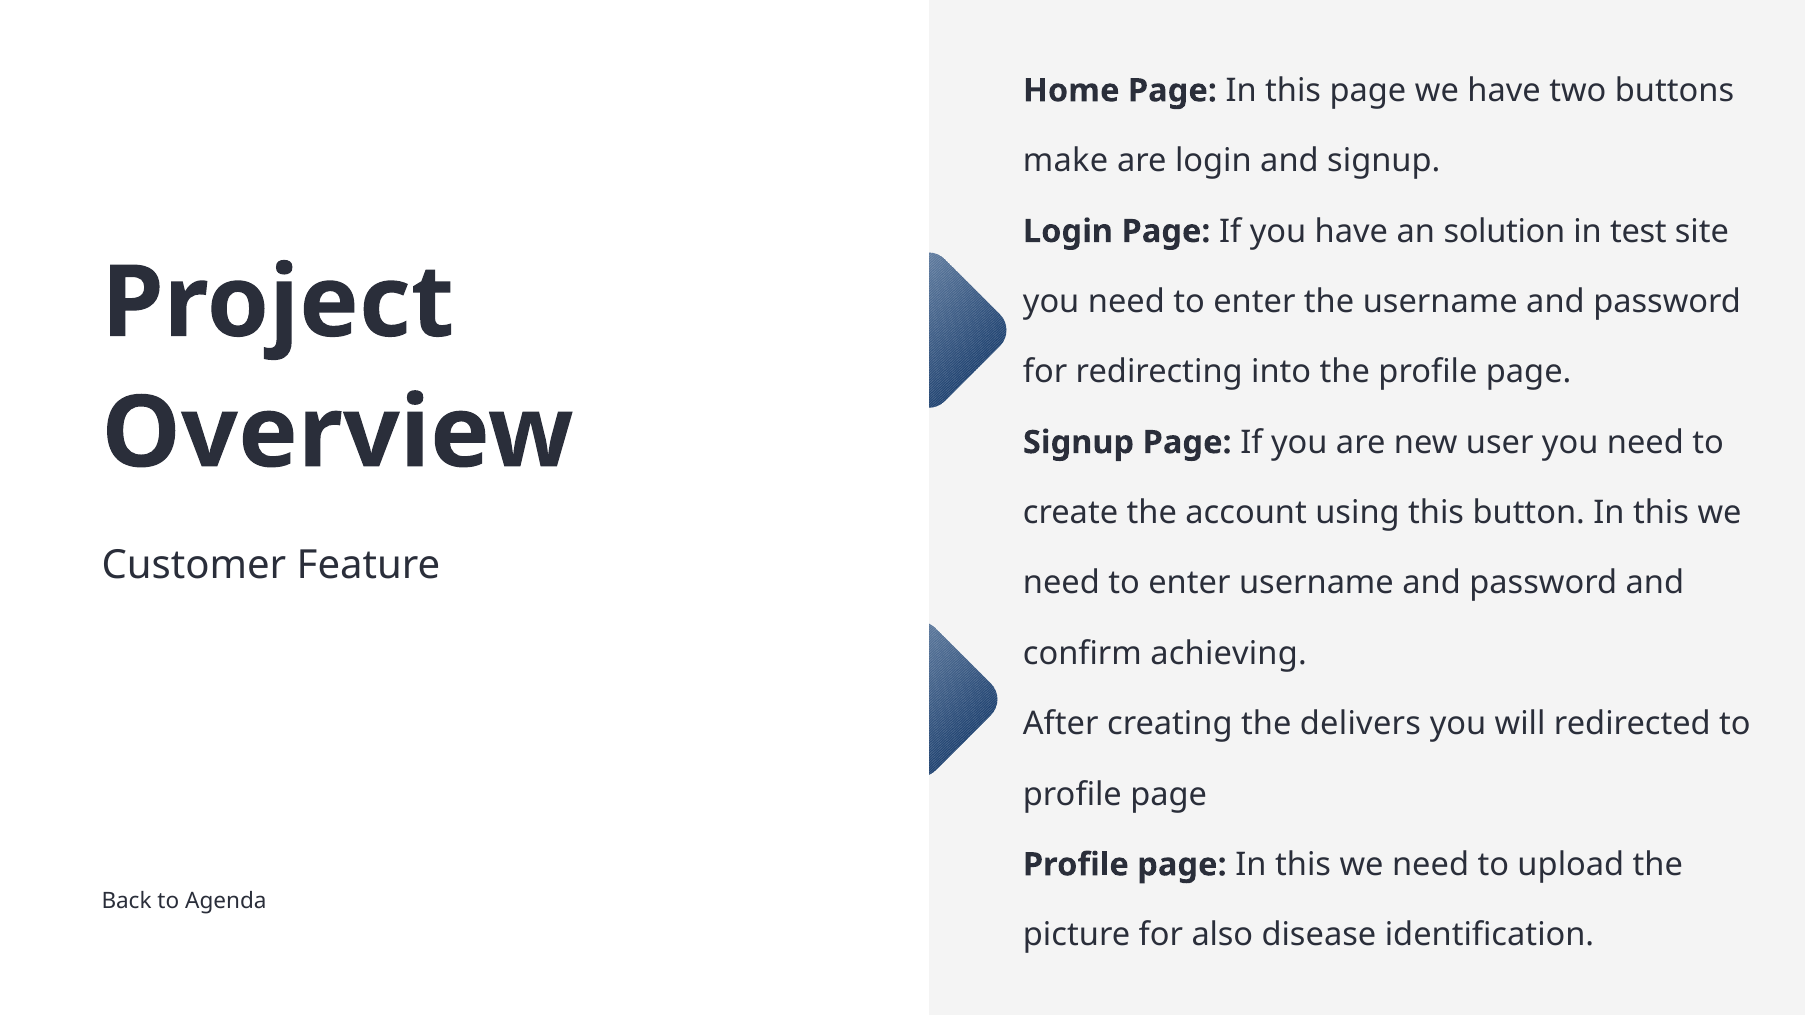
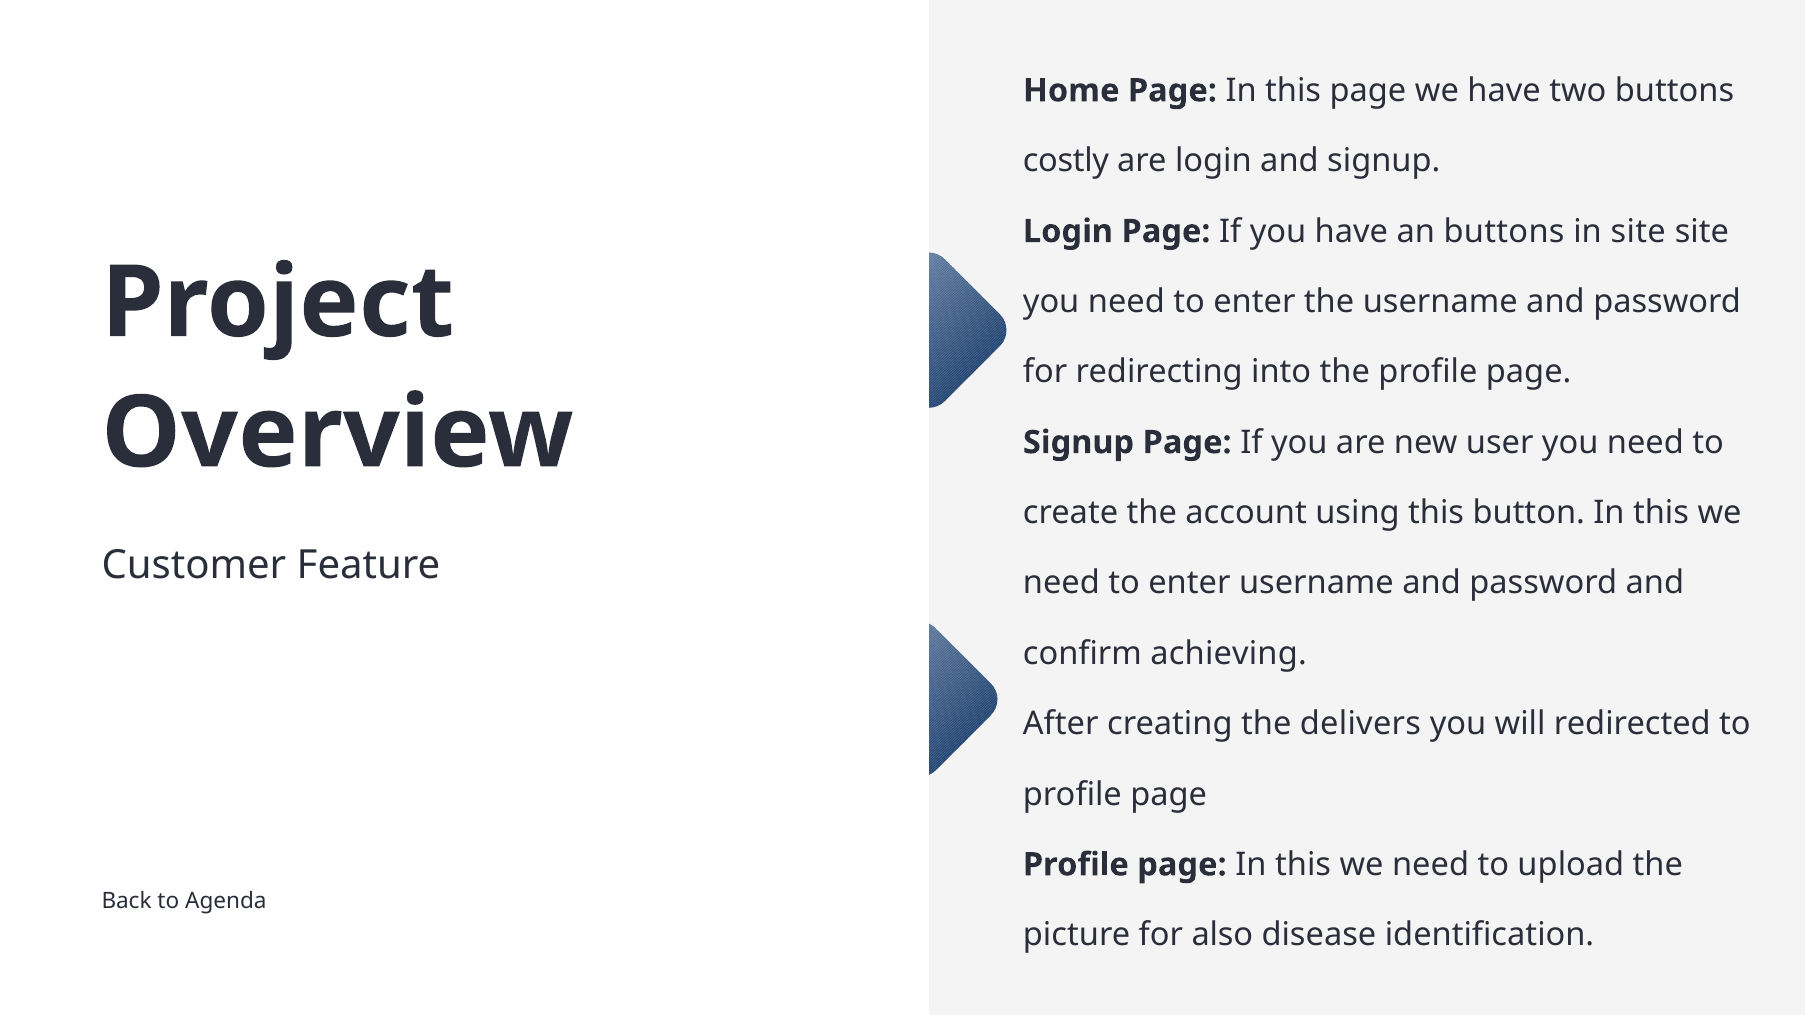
make: make -> costly (1066, 161)
an solution: solution -> buttons (1504, 231)
in test: test -> site (1638, 231)
